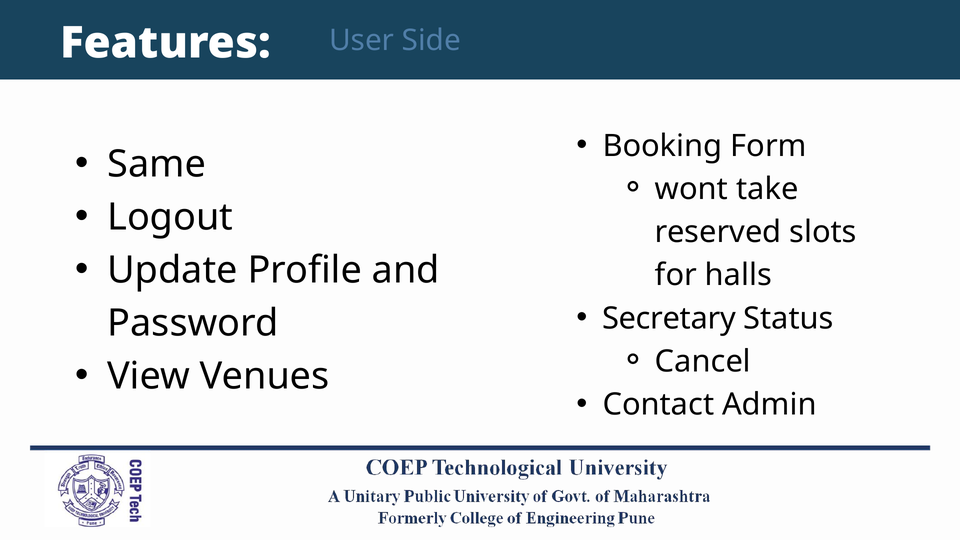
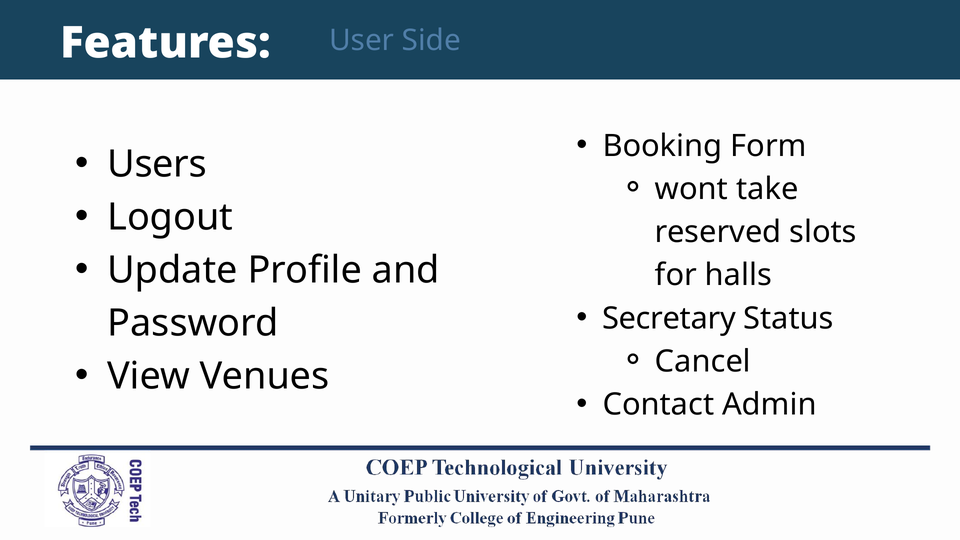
Same: Same -> Users (157, 164)
